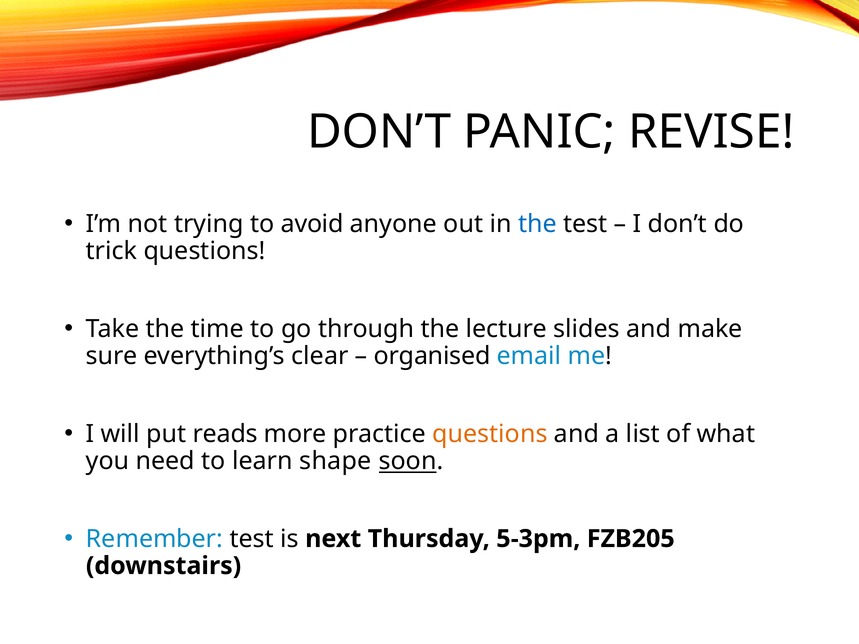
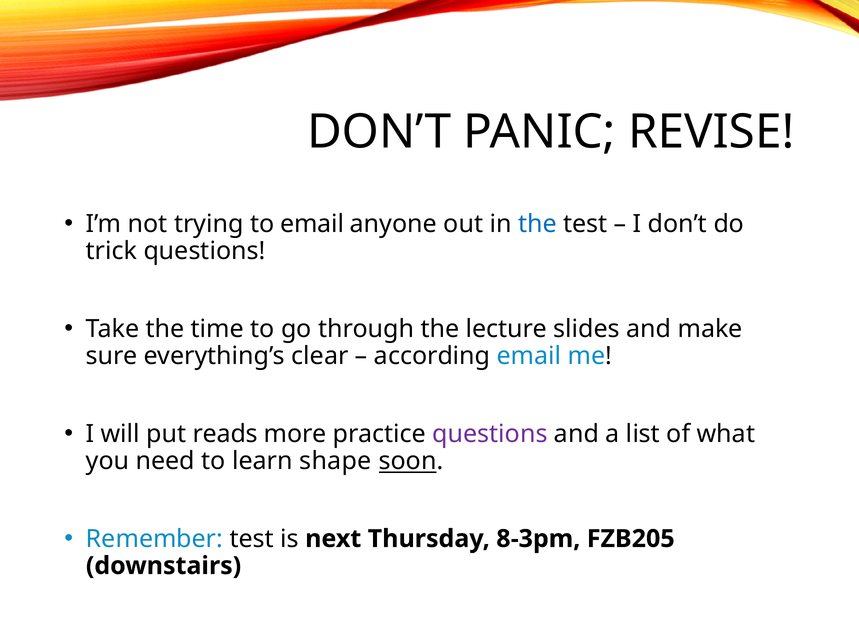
to avoid: avoid -> email (312, 224)
organised: organised -> according (432, 356)
questions colour: orange -> purple (490, 434)
5-3pm: 5-3pm -> 8-3pm (538, 539)
